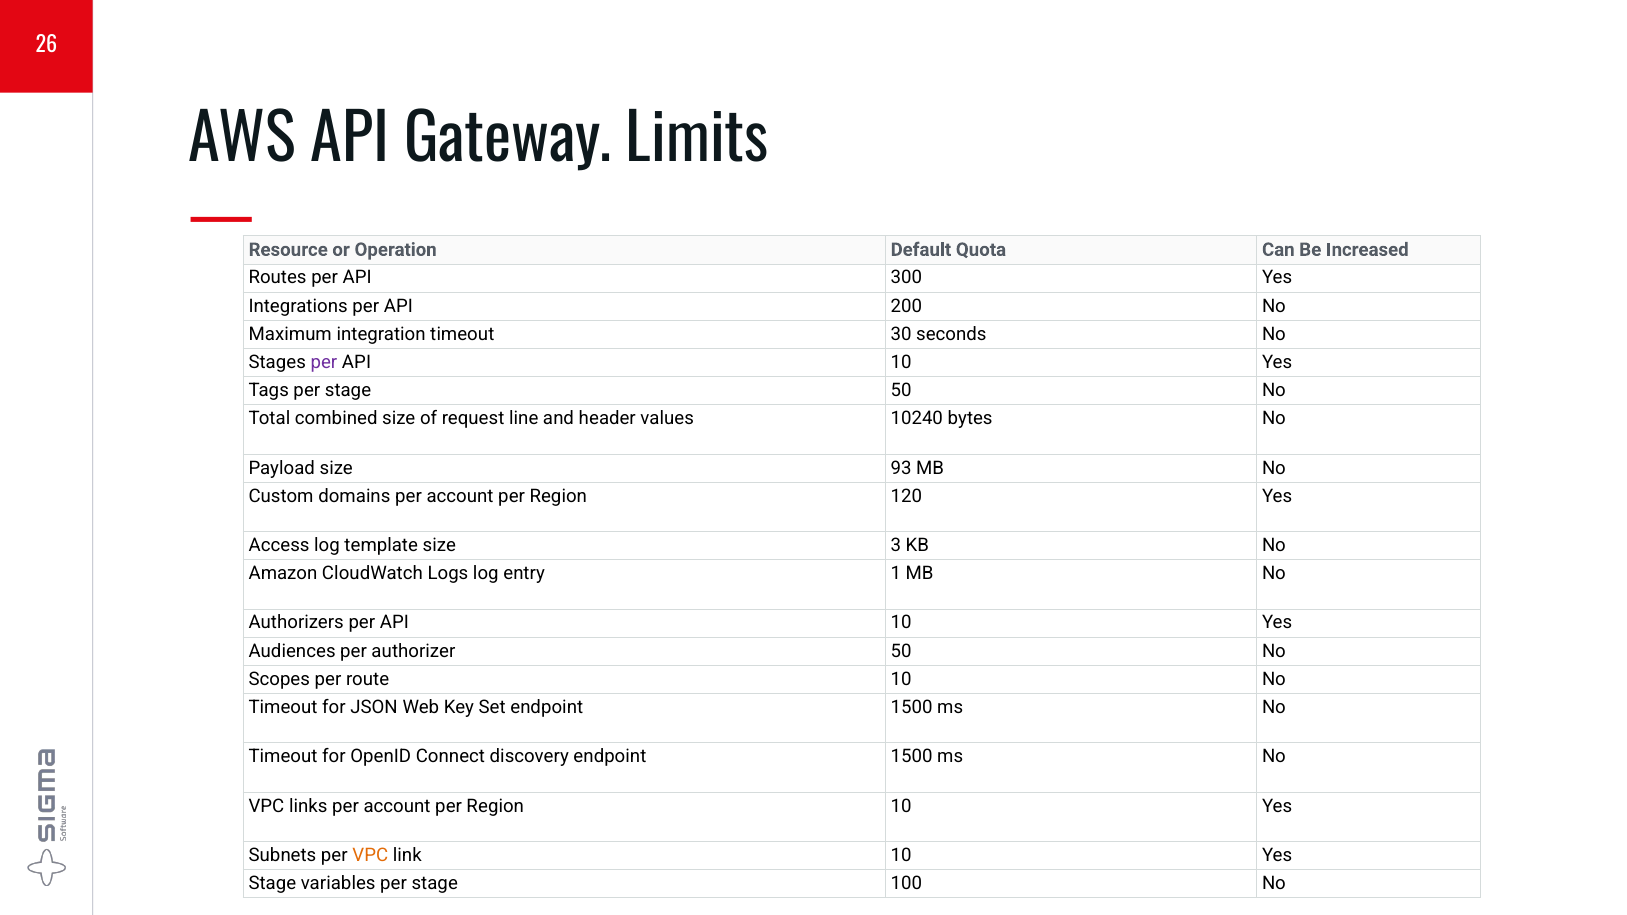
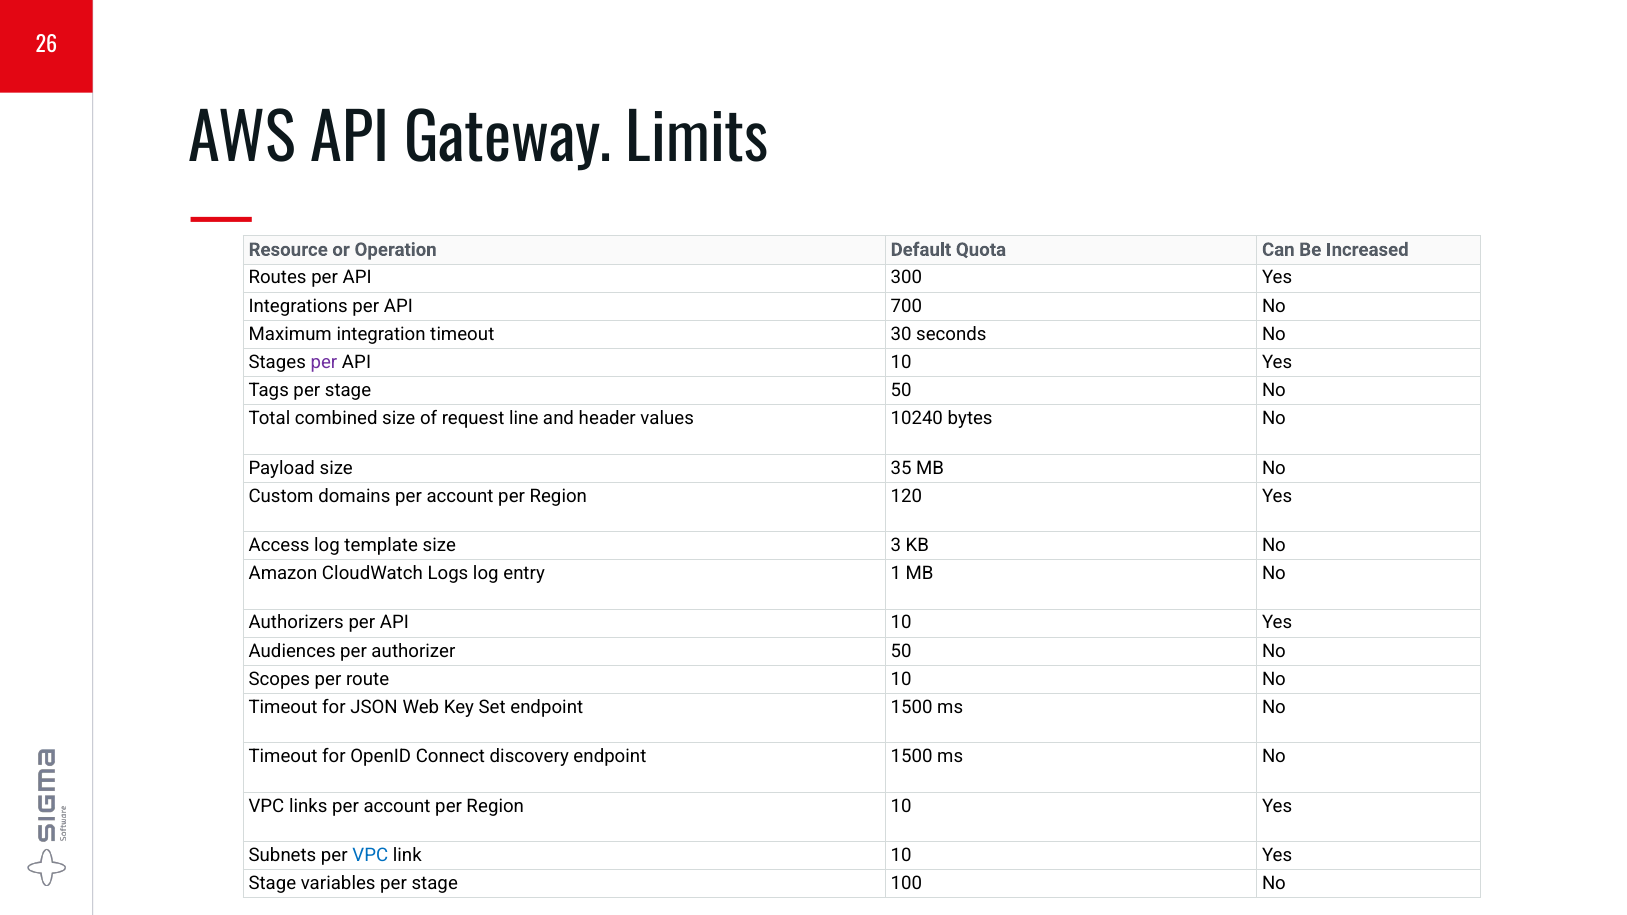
200: 200 -> 700 (906, 306)
93: 93 -> 35 (901, 468)
VPC colour: orange -> blue (370, 855)
